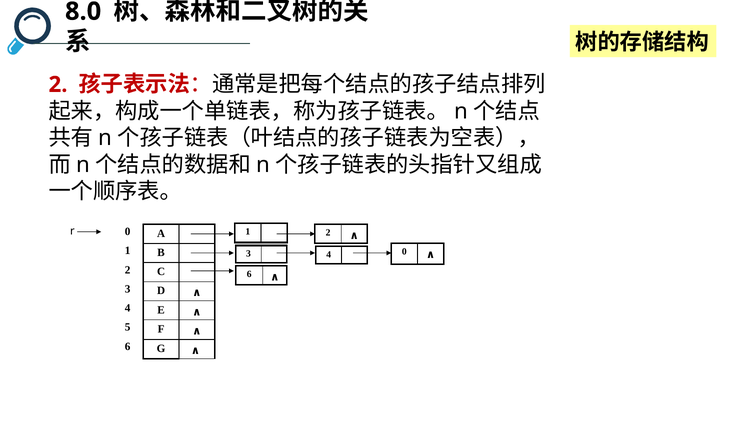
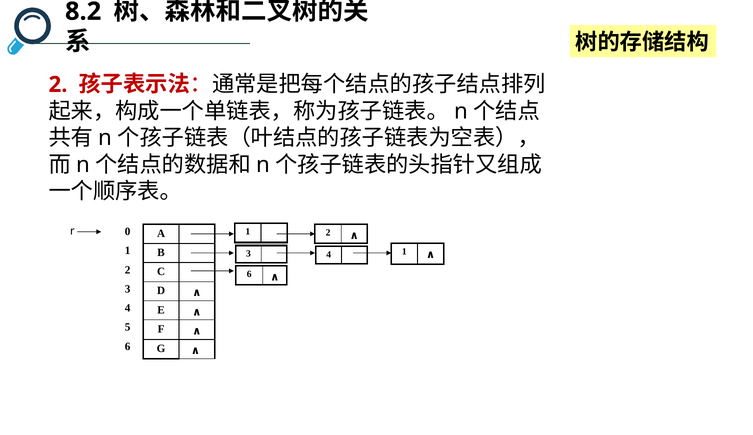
8.0: 8.0 -> 8.2 (83, 11)
4 0: 0 -> 1 (404, 252)
